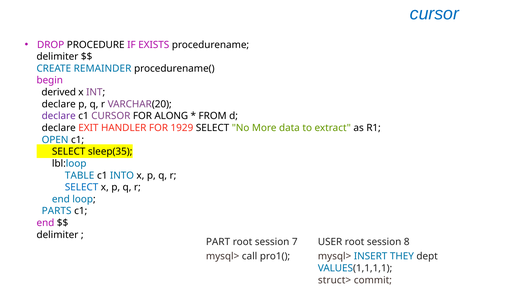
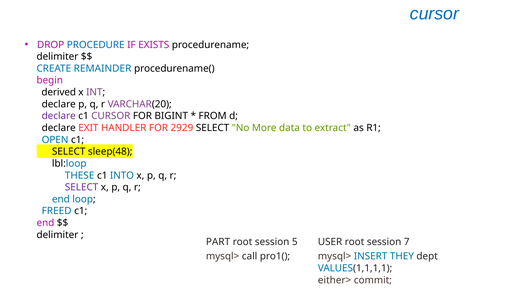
PROCEDURE colour: black -> blue (96, 45)
ALONG: ALONG -> BIGINT (171, 116)
1929: 1929 -> 2929 (182, 128)
sleep(35: sleep(35 -> sleep(48 (110, 152)
TABLE: TABLE -> THESE (80, 176)
SELECT colour: blue -> purple (82, 188)
PARTS: PARTS -> FREED (57, 211)
7: 7 -> 5 (295, 242)
8: 8 -> 7 (407, 242)
struct>: struct> -> either> (335, 281)
